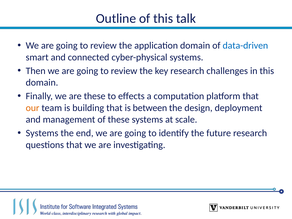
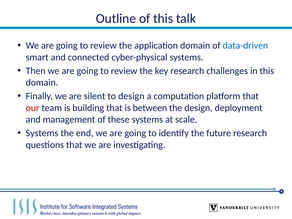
are these: these -> silent (95, 96)
to effects: effects -> design (131, 96)
our colour: orange -> red (33, 108)
